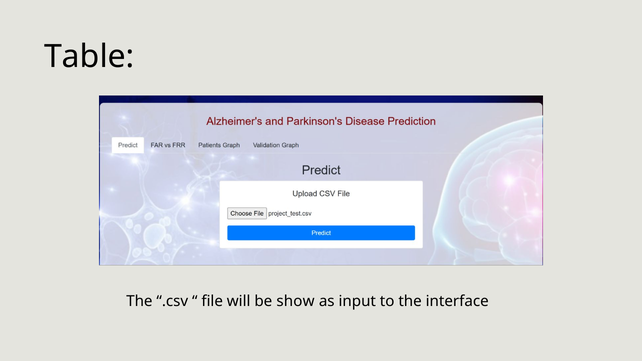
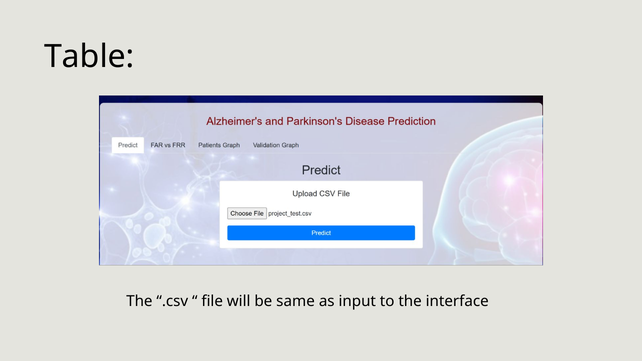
show: show -> same (296, 302)
